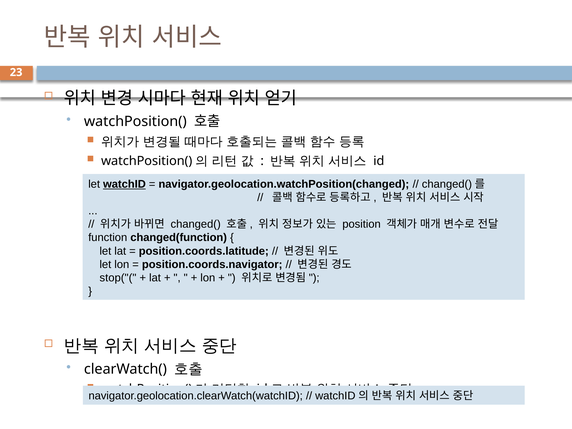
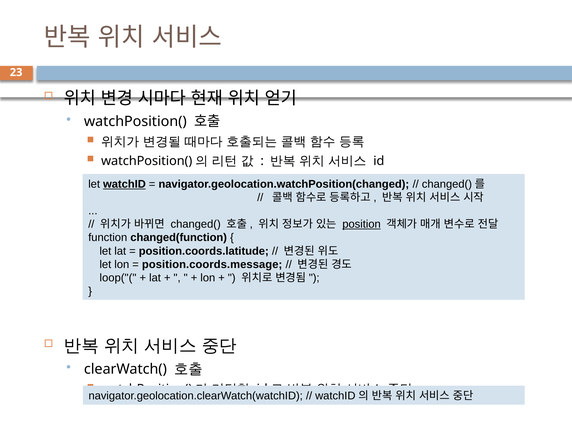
position underline: none -> present (362, 224)
position.coords.navigator: position.coords.navigator -> position.coords.message (212, 264)
stop("(: stop("( -> loop("( (118, 278)
